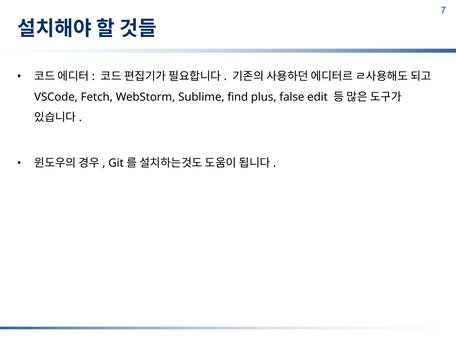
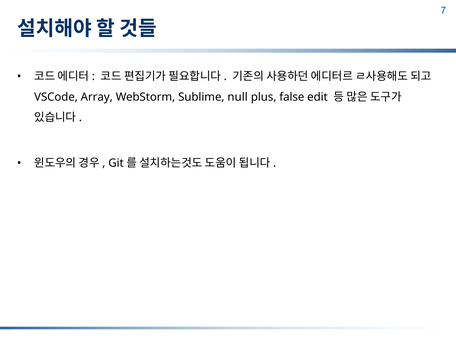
Fetch: Fetch -> Array (97, 97)
find: find -> null (238, 97)
